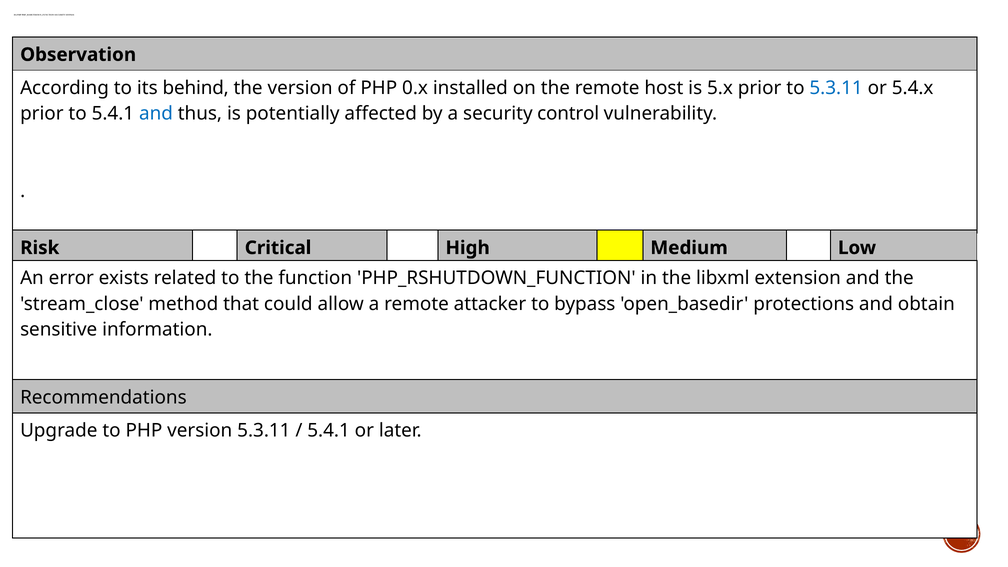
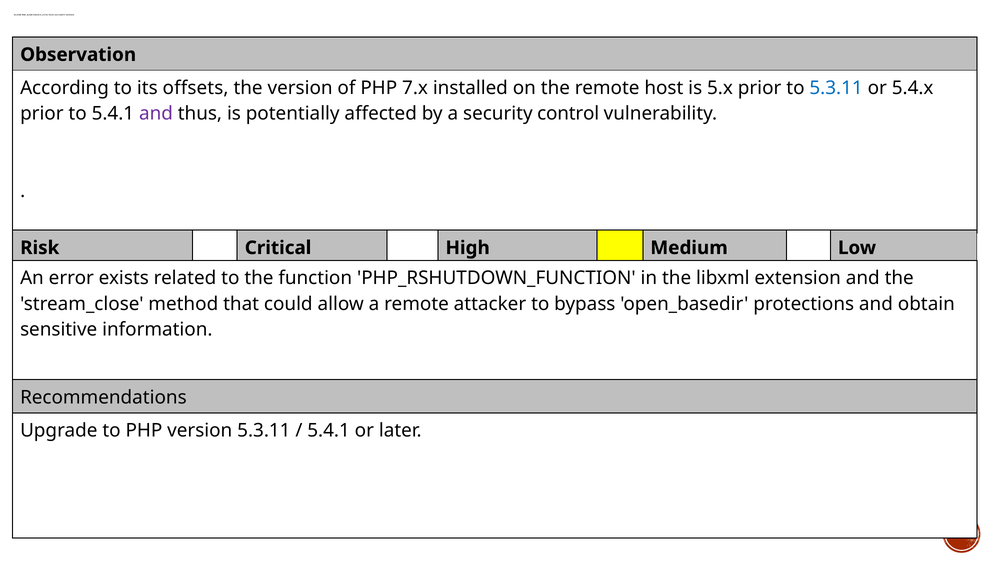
behind: behind -> offsets (196, 88)
0.x: 0.x -> 7.x (415, 88)
and colour: blue -> purple (156, 114)
